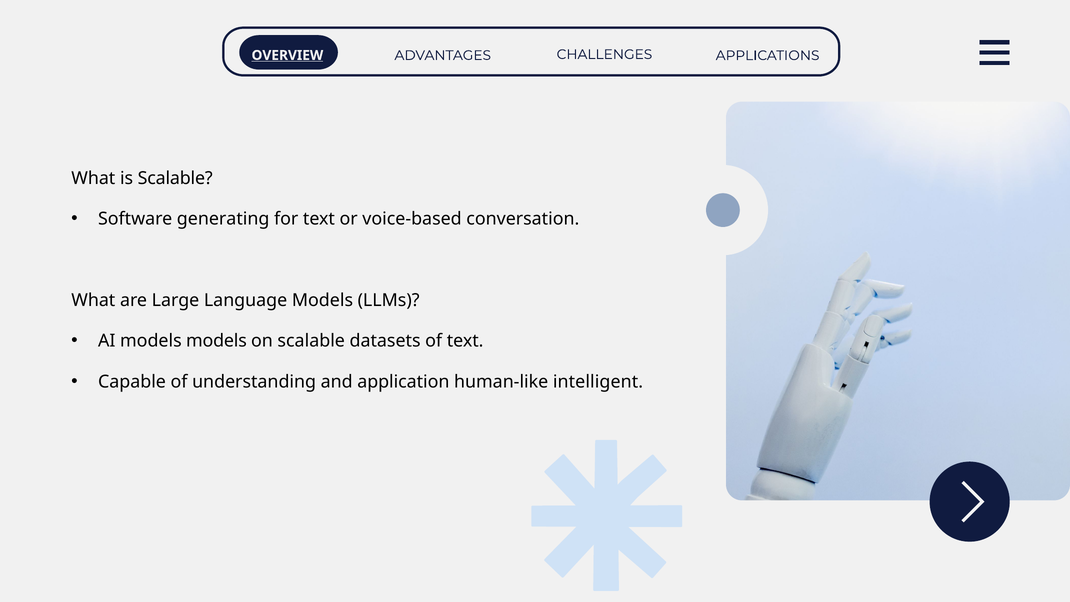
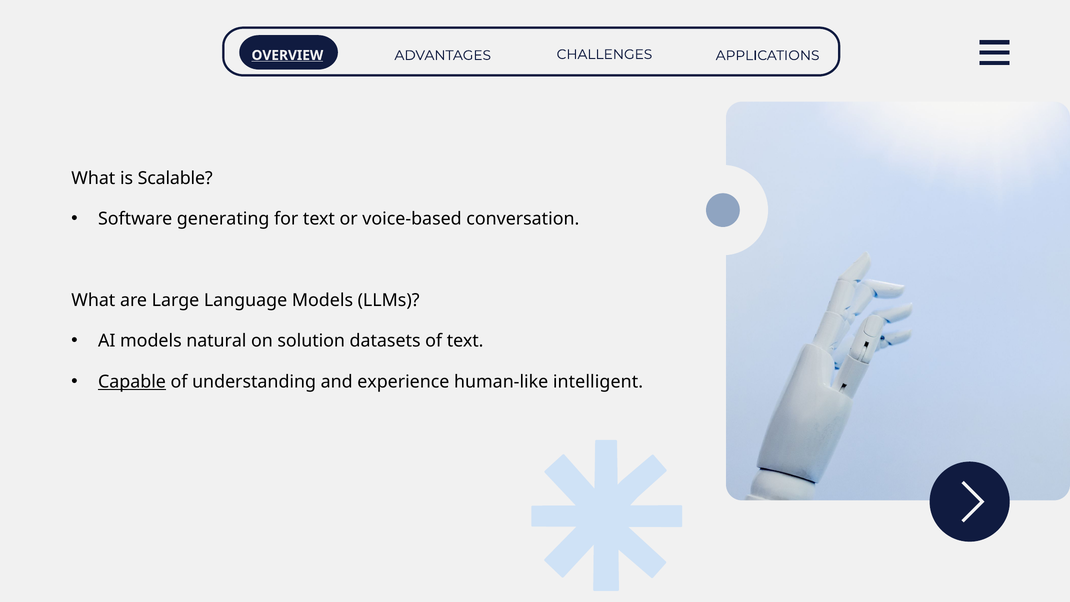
models models: models -> natural (216, 341)
on scalable: scalable -> solution (311, 341)
Capable underline: none -> present (132, 382)
application: application -> experience (403, 382)
